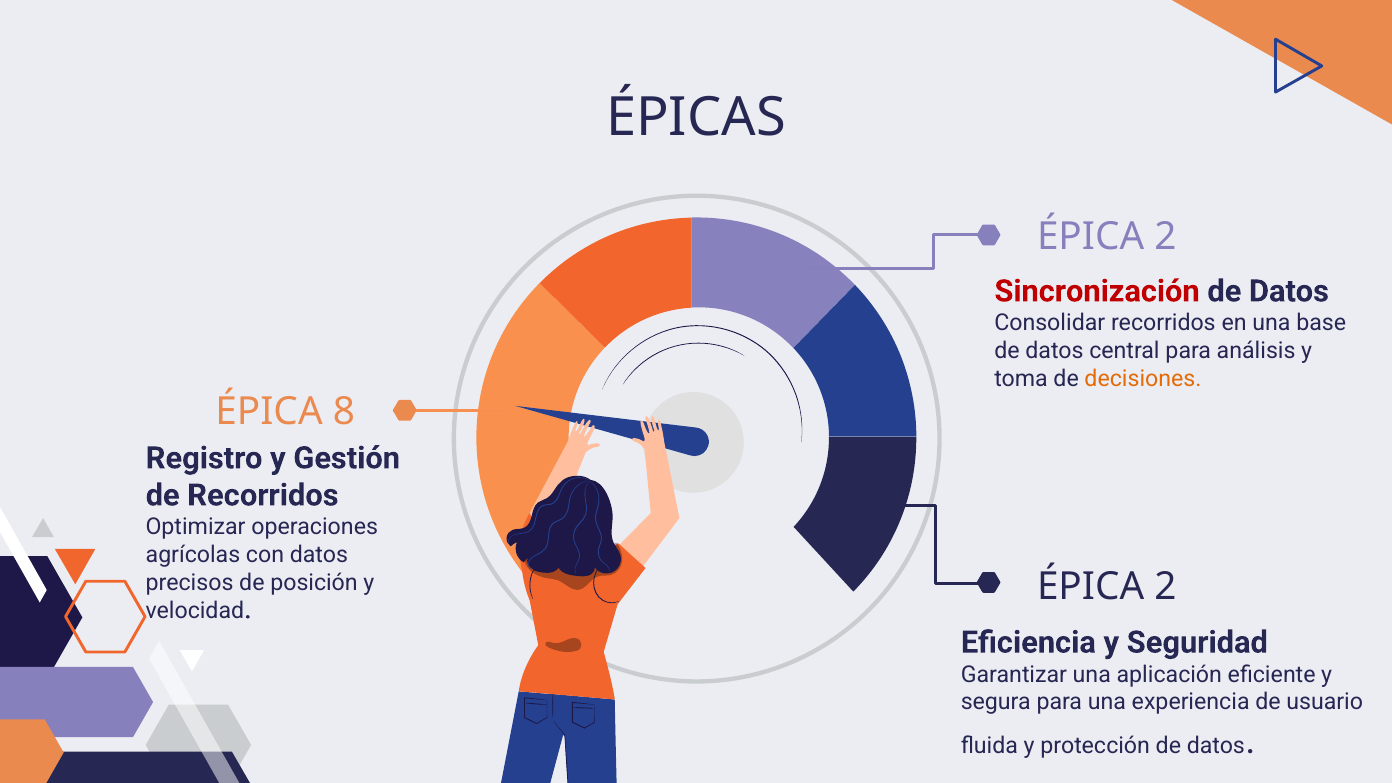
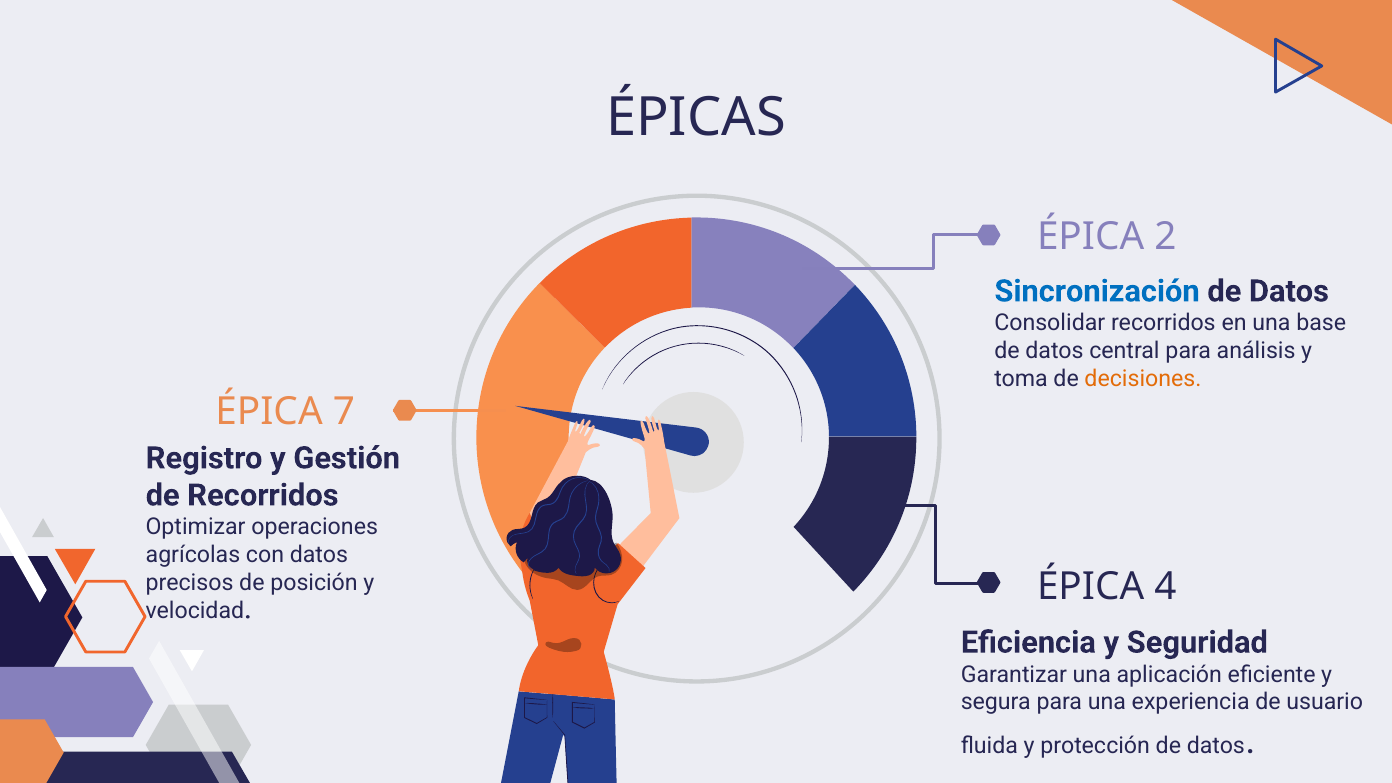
Sincronización colour: red -> blue (1097, 291)
8: 8 -> 7 (344, 412)
velocidad ÉPICA 2: 2 -> 4 (1166, 587)
